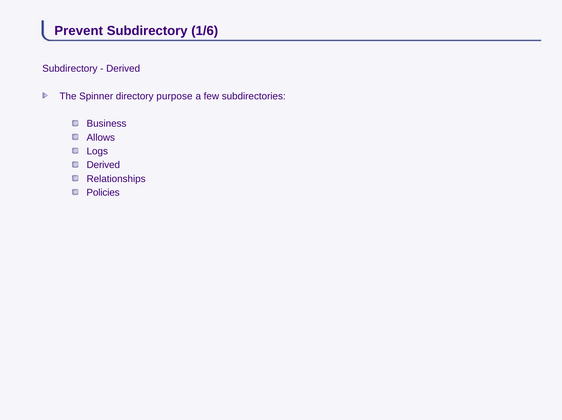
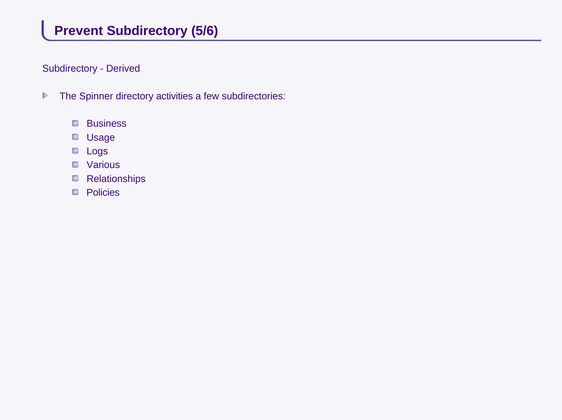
1/6: 1/6 -> 5/6 (205, 31)
purpose: purpose -> activities (175, 96)
Allows: Allows -> Usage (101, 137)
Derived: Derived -> Various (103, 165)
